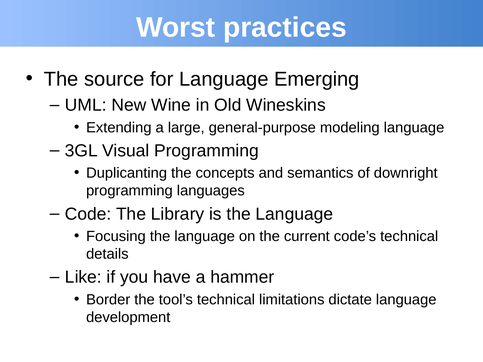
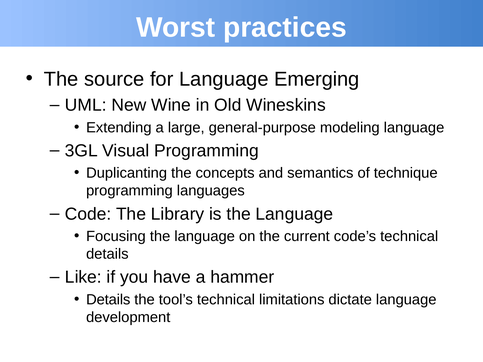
downright: downright -> technique (406, 173)
Border: Border -> Details (108, 300)
